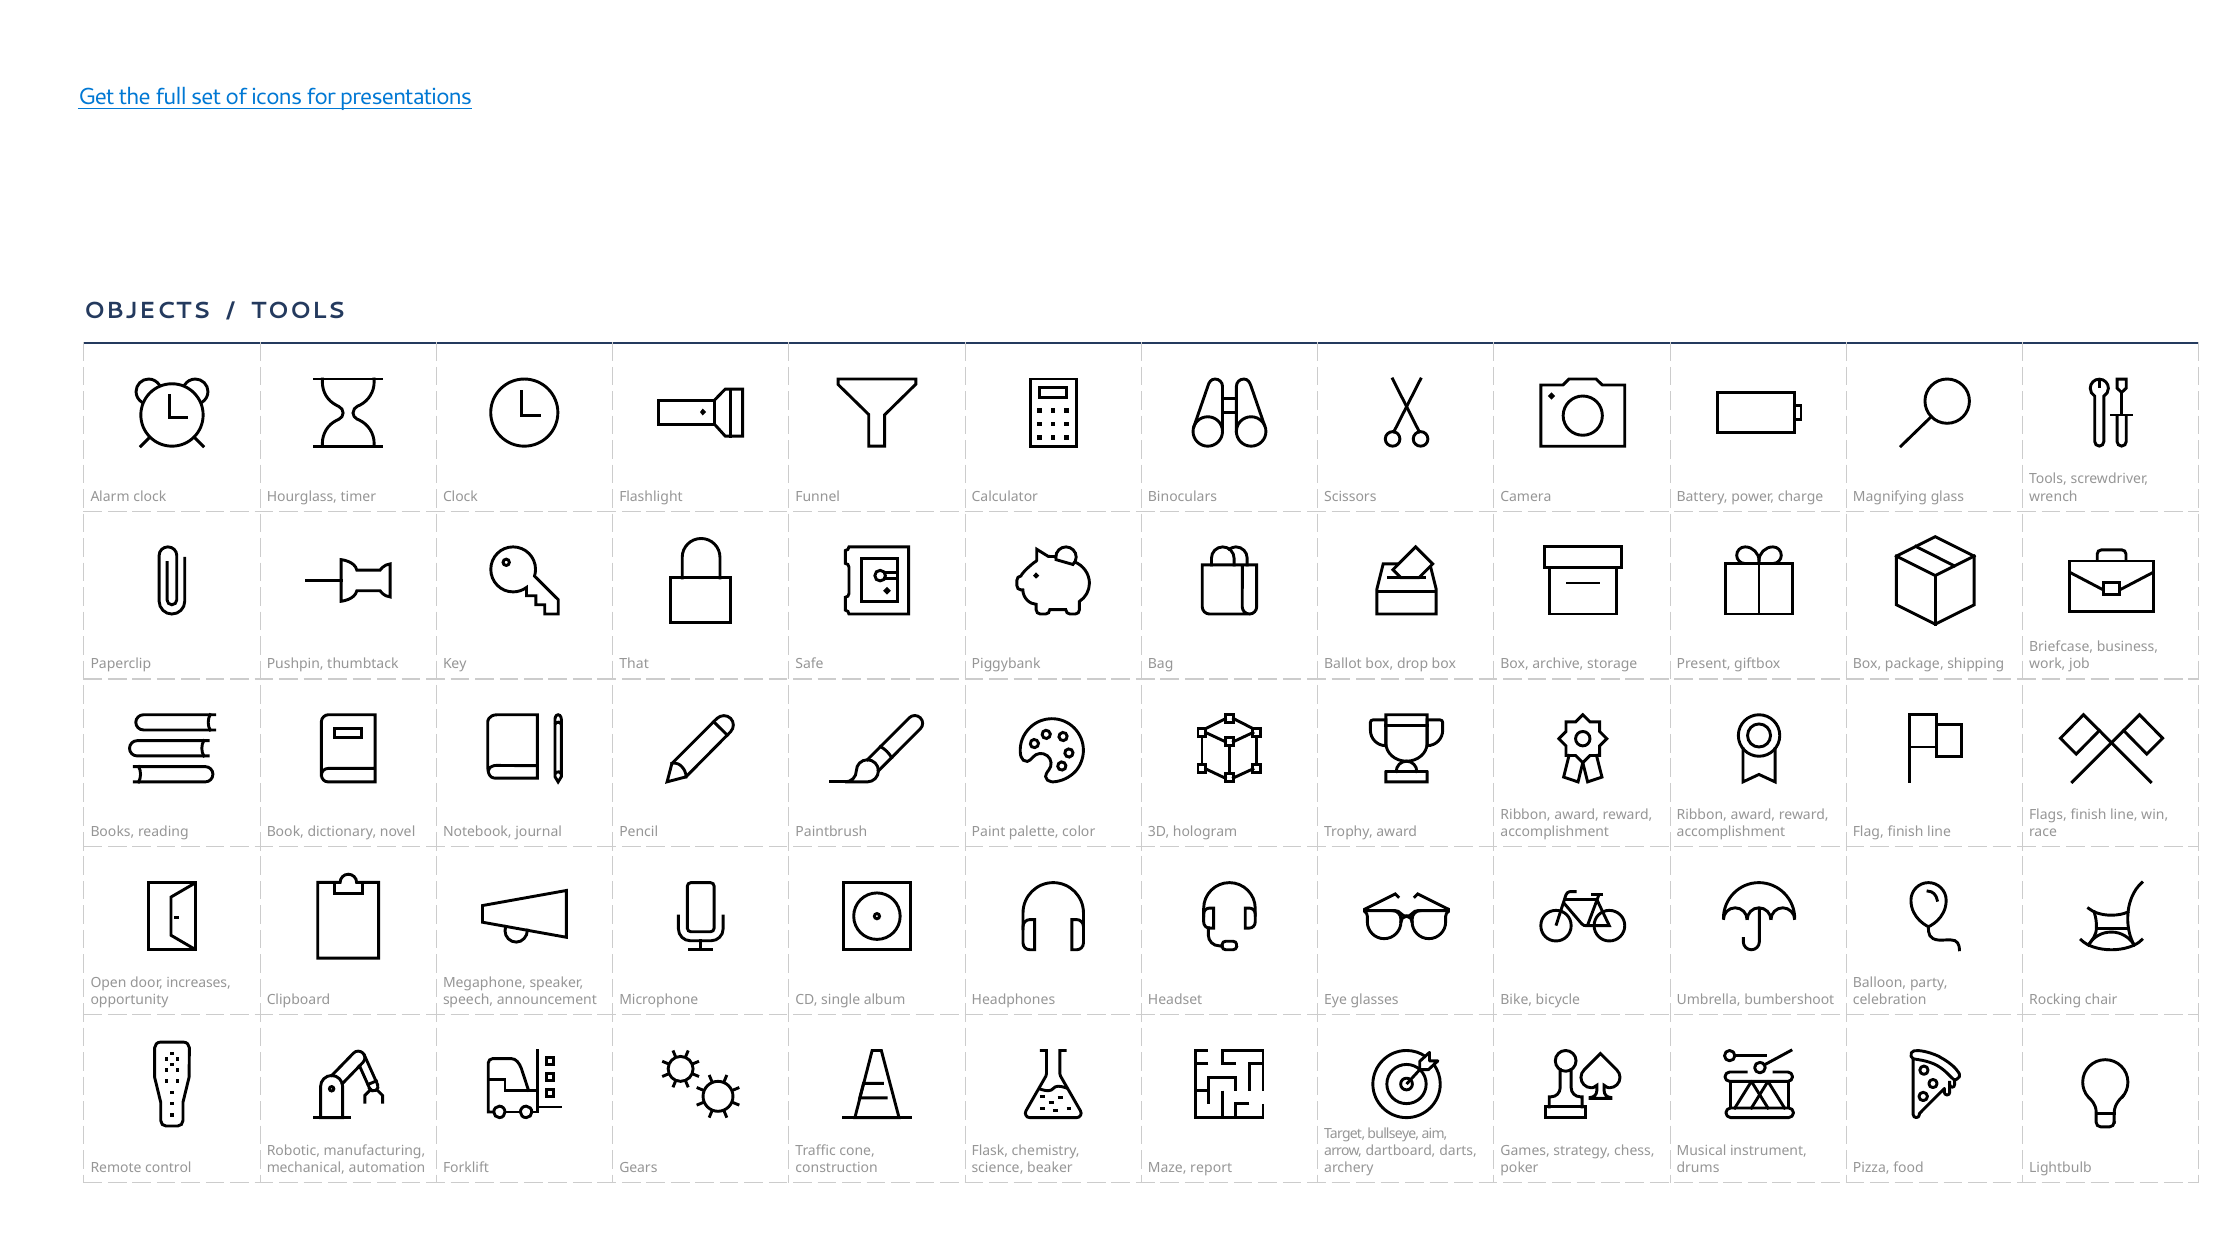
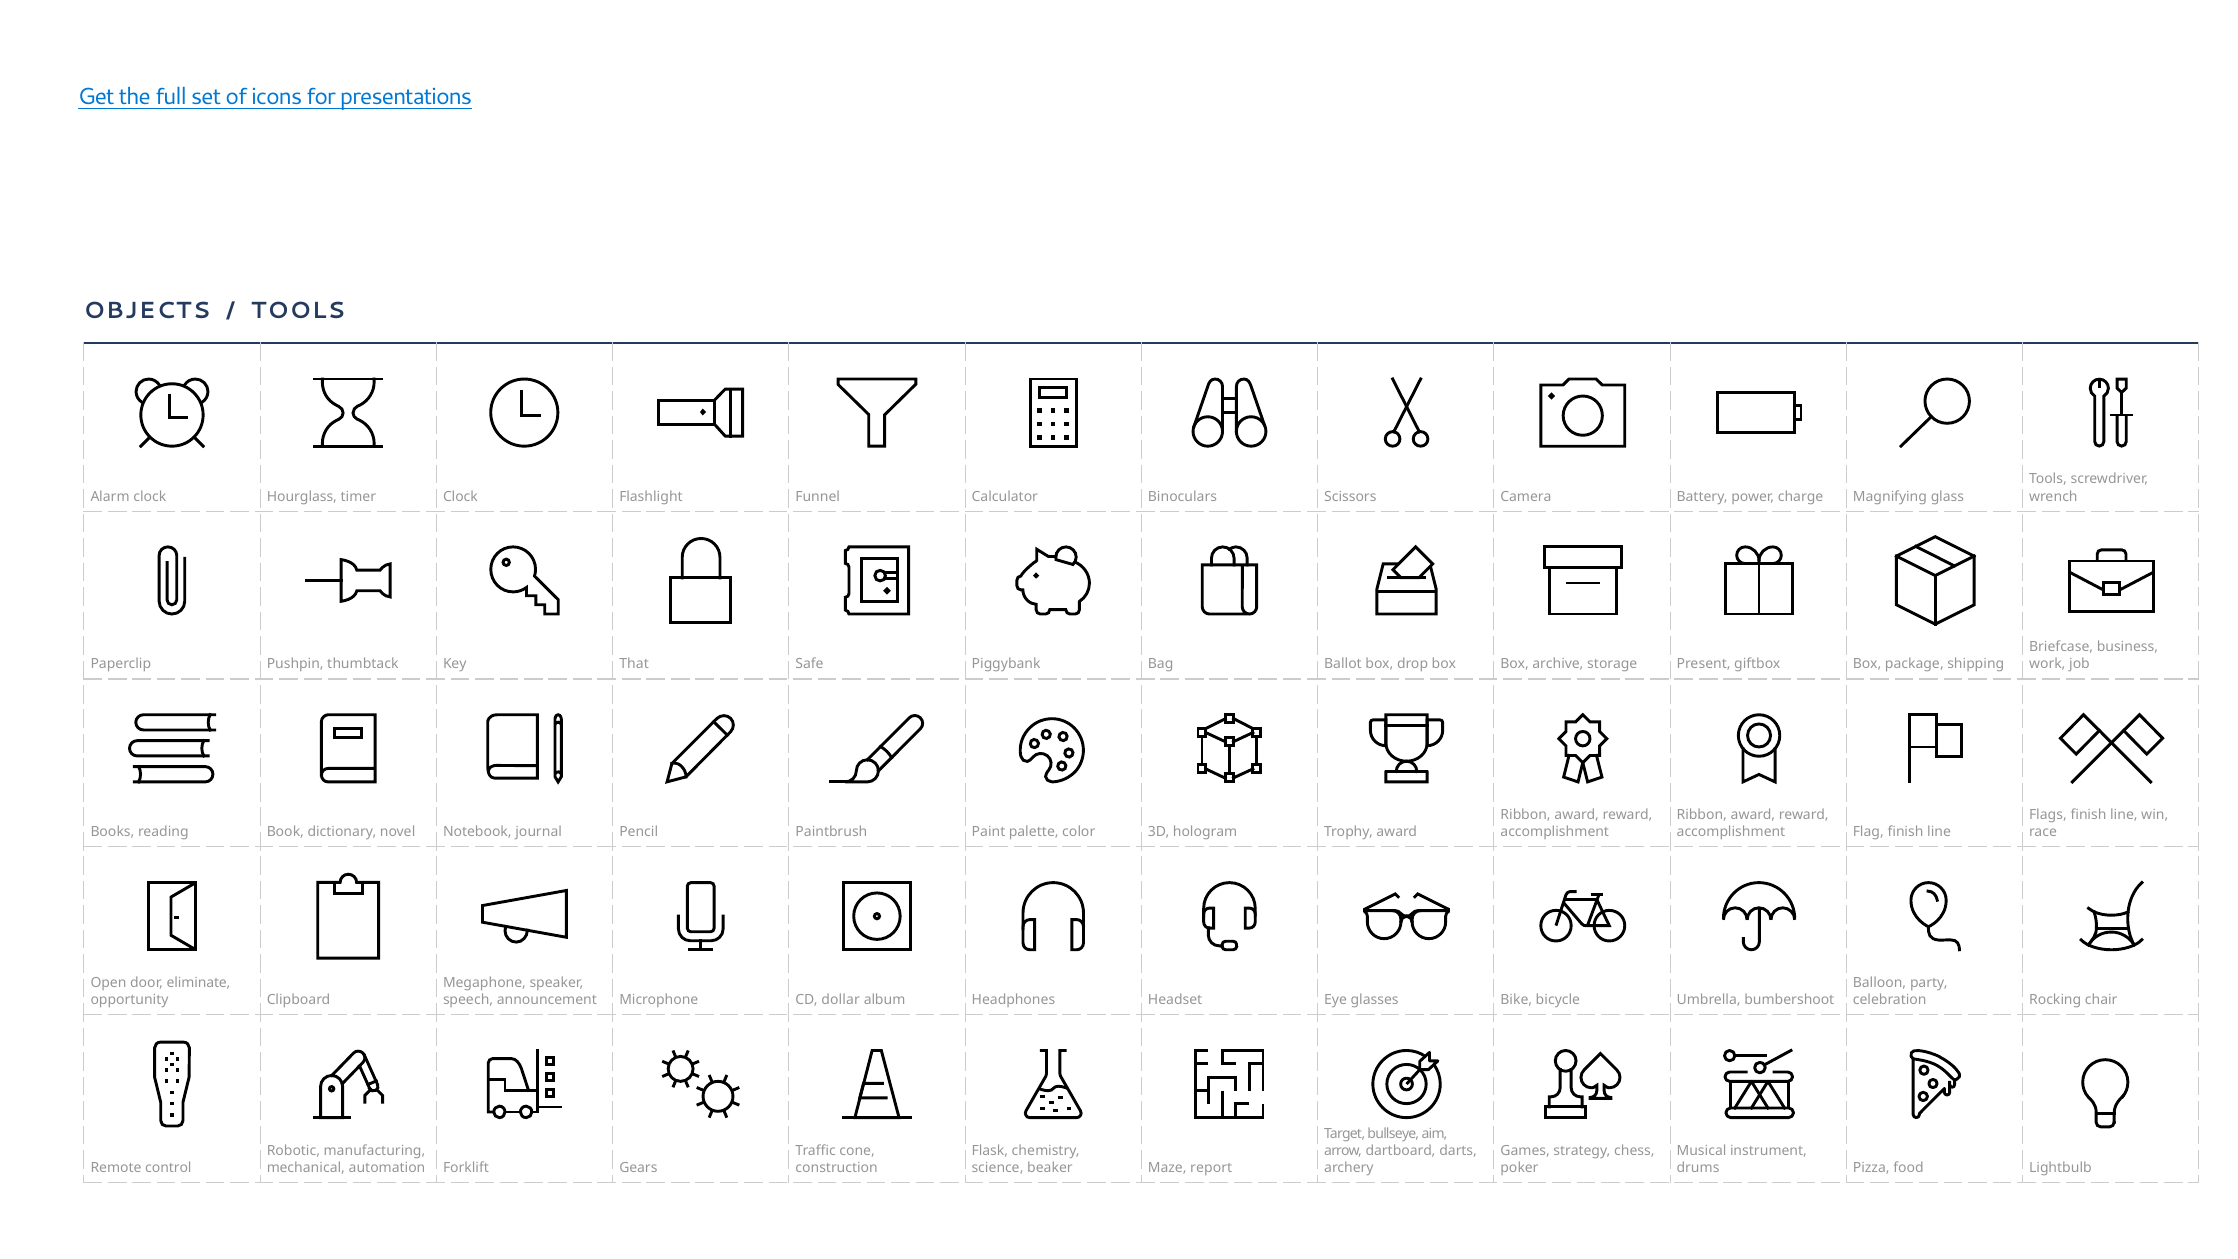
increases: increases -> eliminate (199, 983)
single: single -> dollar (841, 1000)
